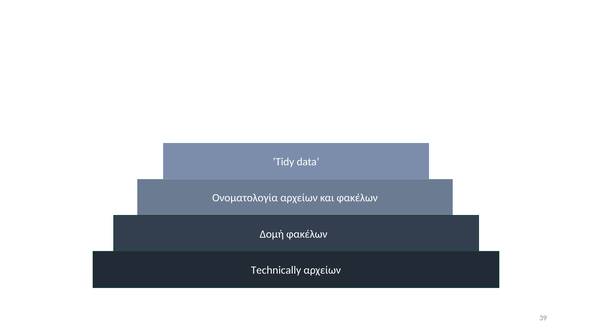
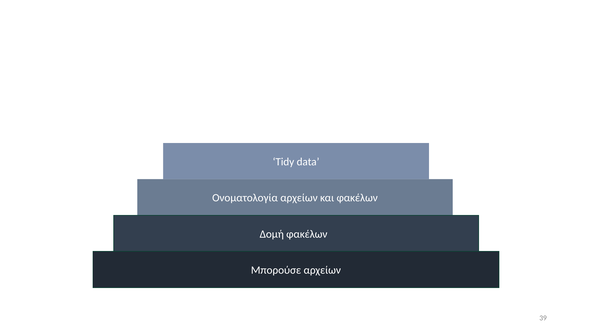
Technically: Technically -> Μπορούσε (276, 270)
